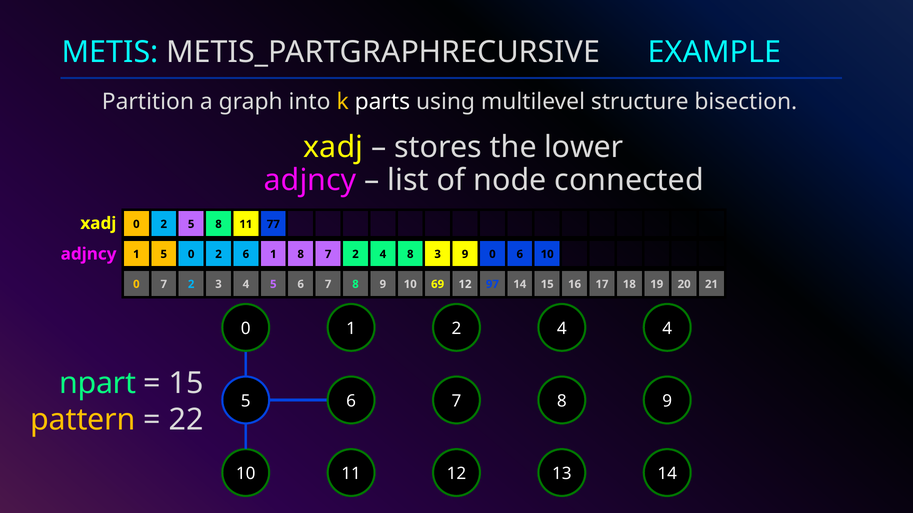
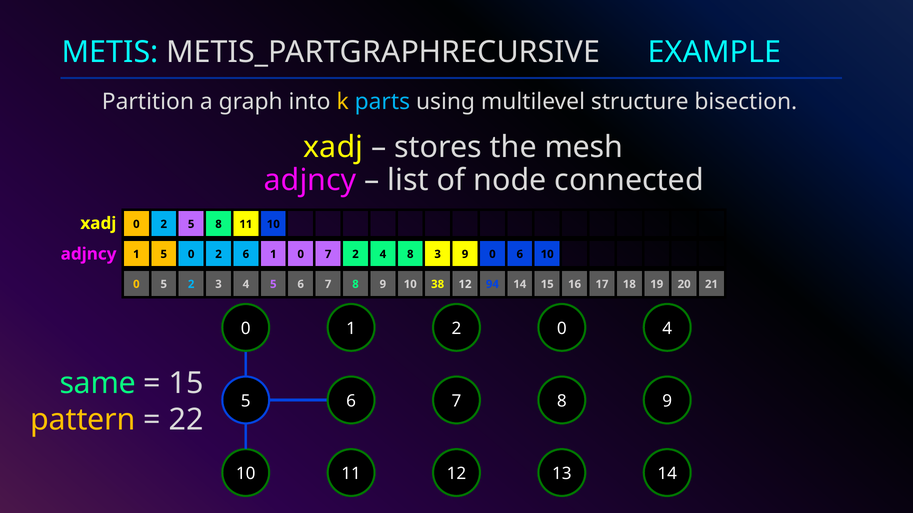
parts colour: white -> light blue (382, 102)
lower: lower -> mesh (584, 147)
11 77: 77 -> 10 (273, 224)
1 8: 8 -> 0 (301, 254)
0 7: 7 -> 5 (164, 284)
69: 69 -> 38 (438, 284)
97: 97 -> 94 (492, 284)
1 2 4: 4 -> 0 (562, 329)
npart: npart -> same (98, 384)
